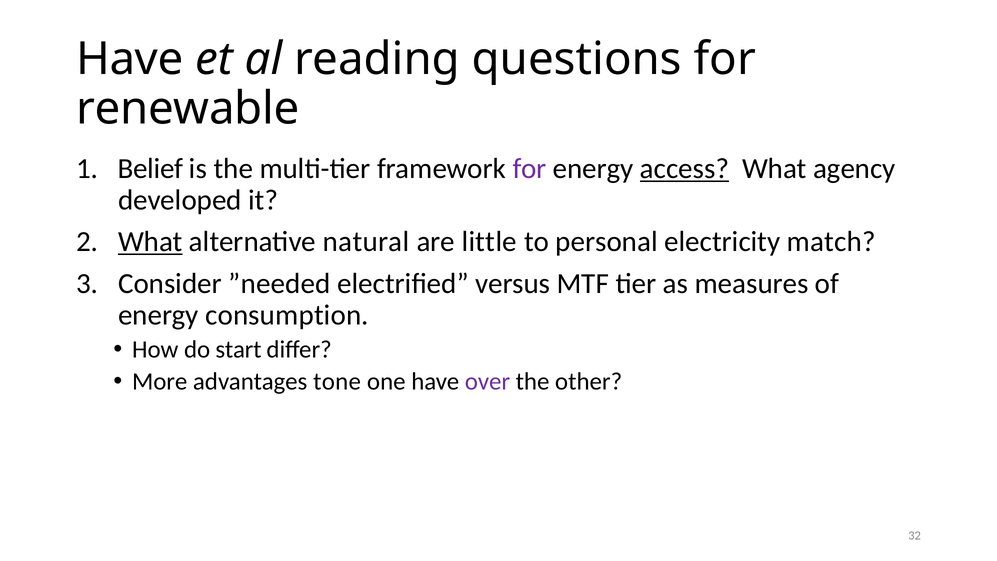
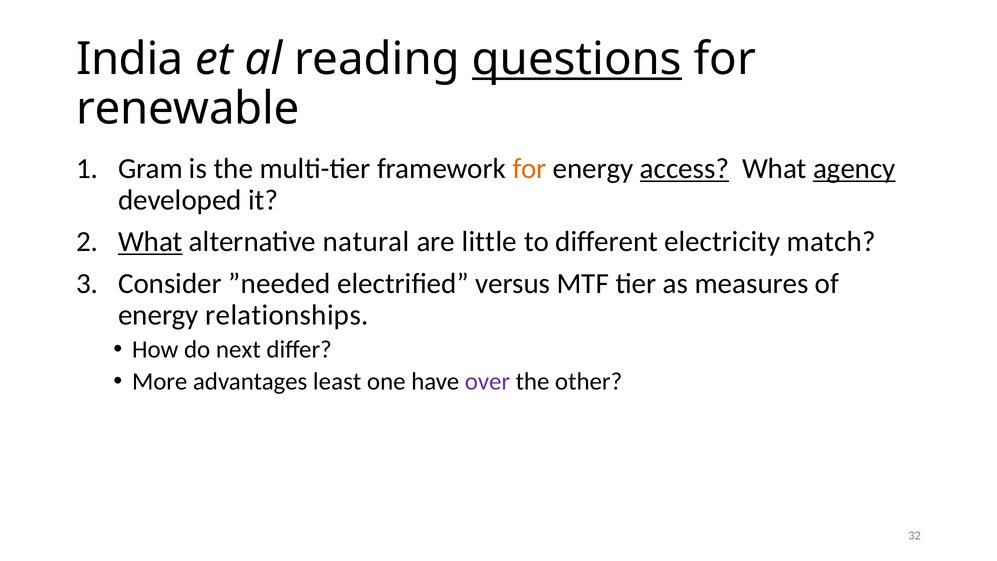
Have: Have -> India (130, 59)
questions underline: none -> present (577, 59)
Belief: Belief -> Gram (150, 169)
for colour: purple -> orange (529, 169)
agency underline: none -> present (854, 169)
personal: personal -> different (607, 242)
consumption: consumption -> relationships (287, 315)
start: start -> next (238, 349)
tone: tone -> least (337, 381)
